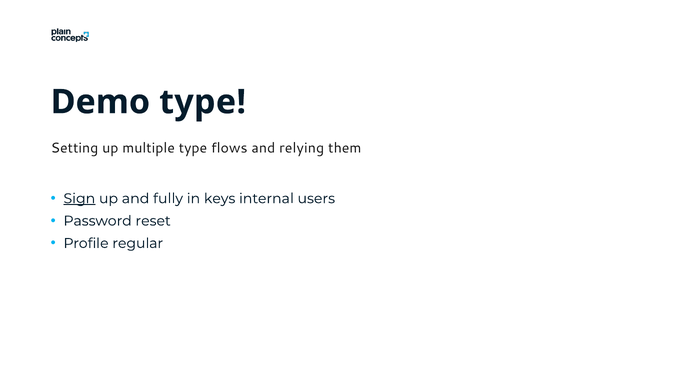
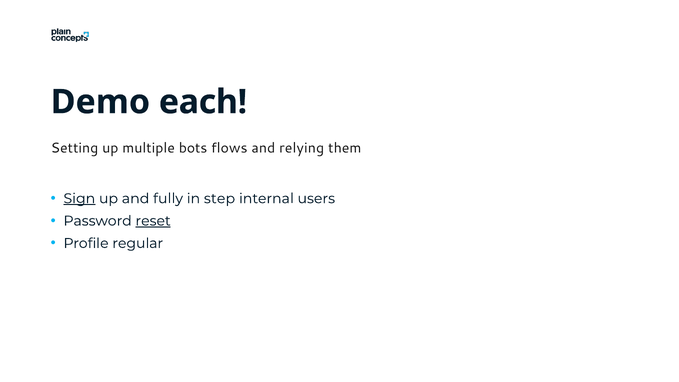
Demo type: type -> each (203, 102)
multiple type: type -> bots (193, 148)
keys: keys -> step (220, 199)
reset underline: none -> present (153, 221)
